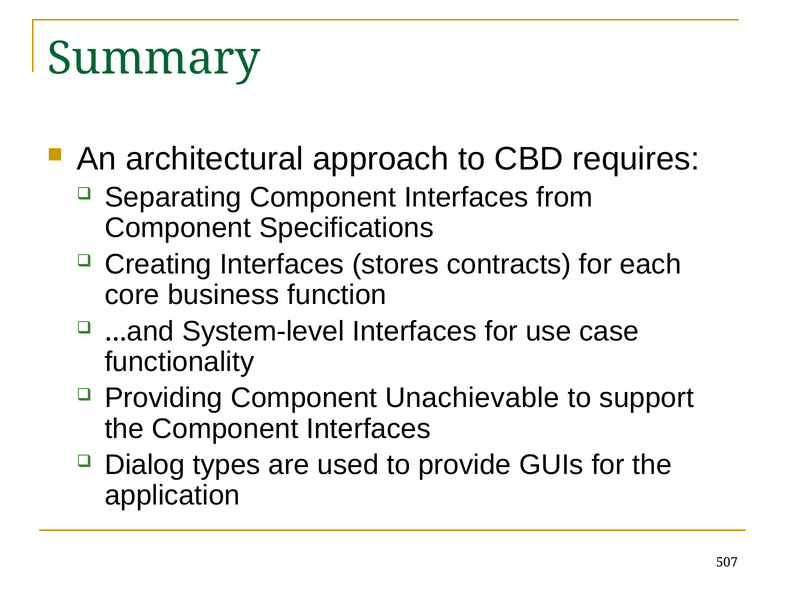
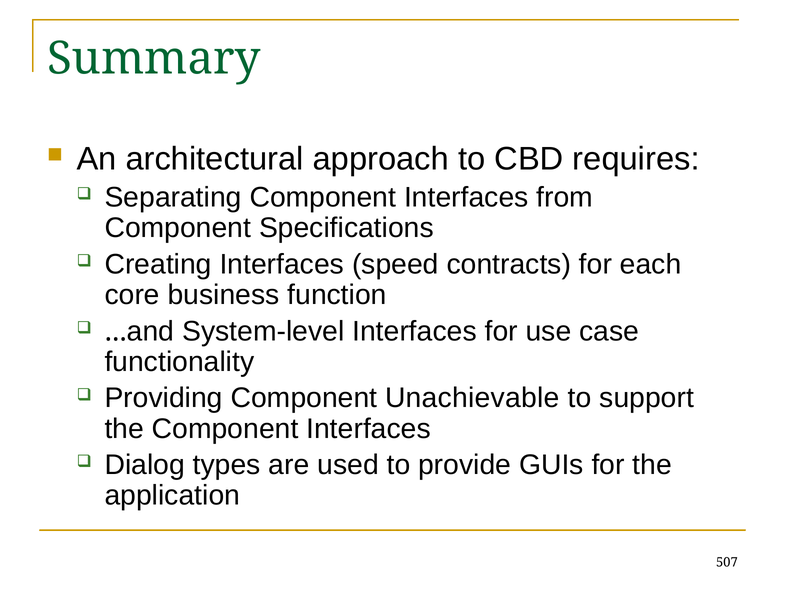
stores: stores -> speed (395, 264)
